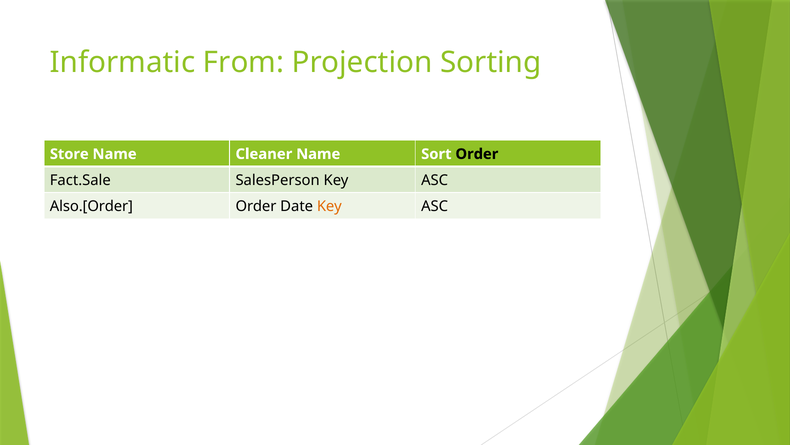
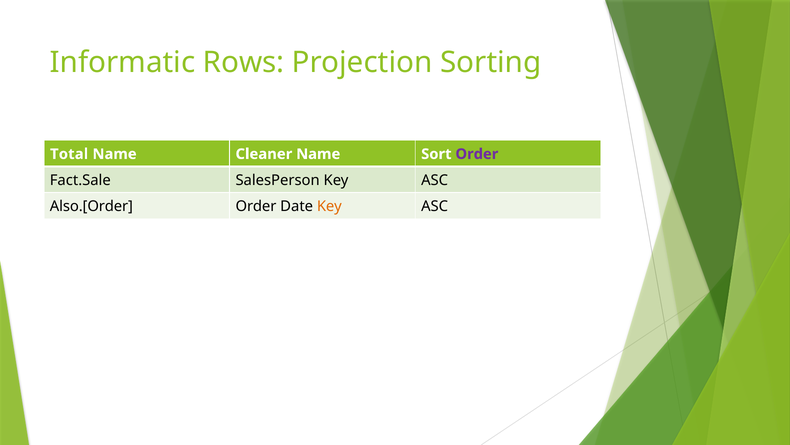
From: From -> Rows (244, 62)
Store: Store -> Total (69, 154)
Order colour: black -> purple (477, 154)
